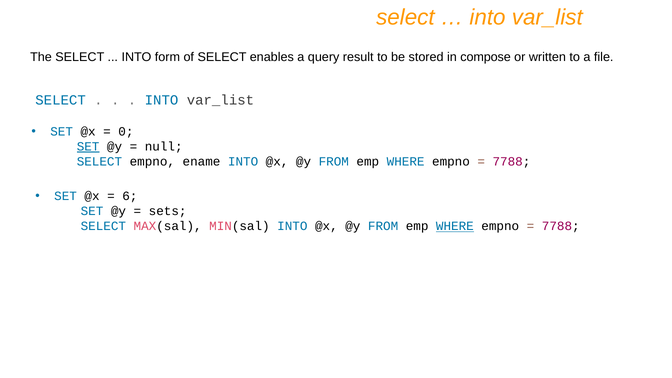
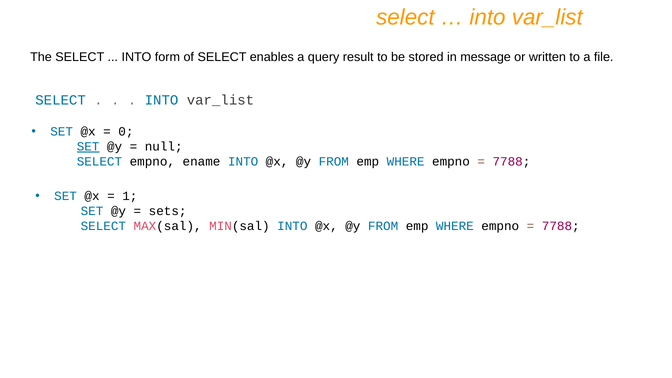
compose: compose -> message (486, 57)
6: 6 -> 1 (130, 196)
WHERE underline: present -> none (455, 226)
